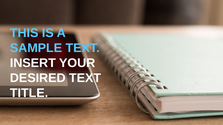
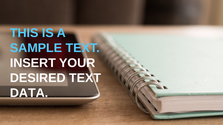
TITLE: TITLE -> DATA (29, 93)
